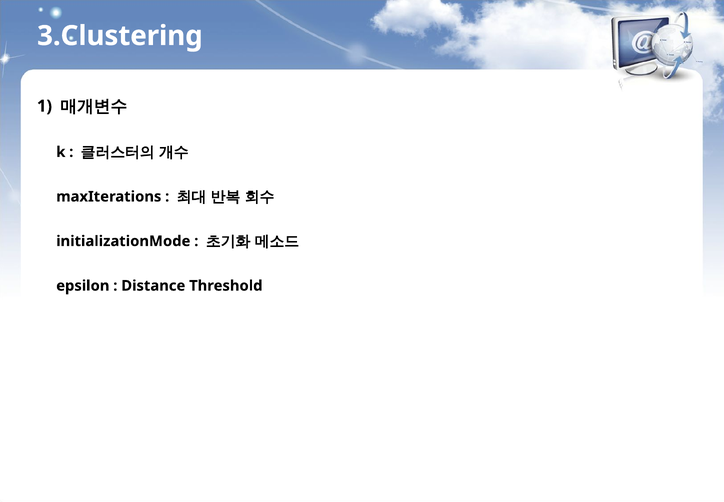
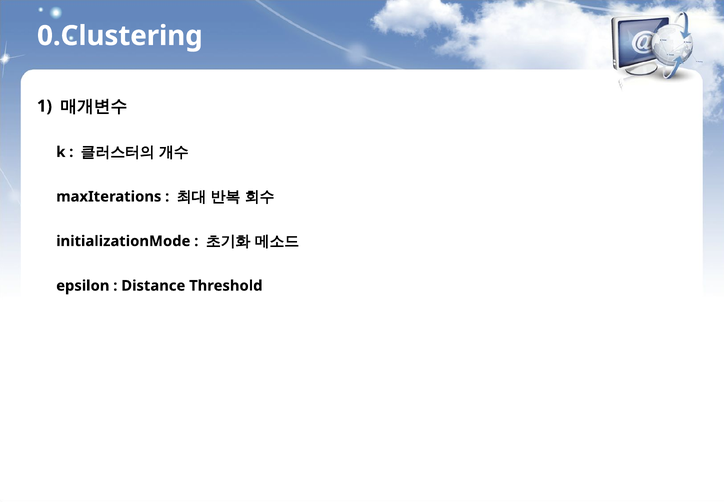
3.Clustering: 3.Clustering -> 0.Clustering (120, 36)
